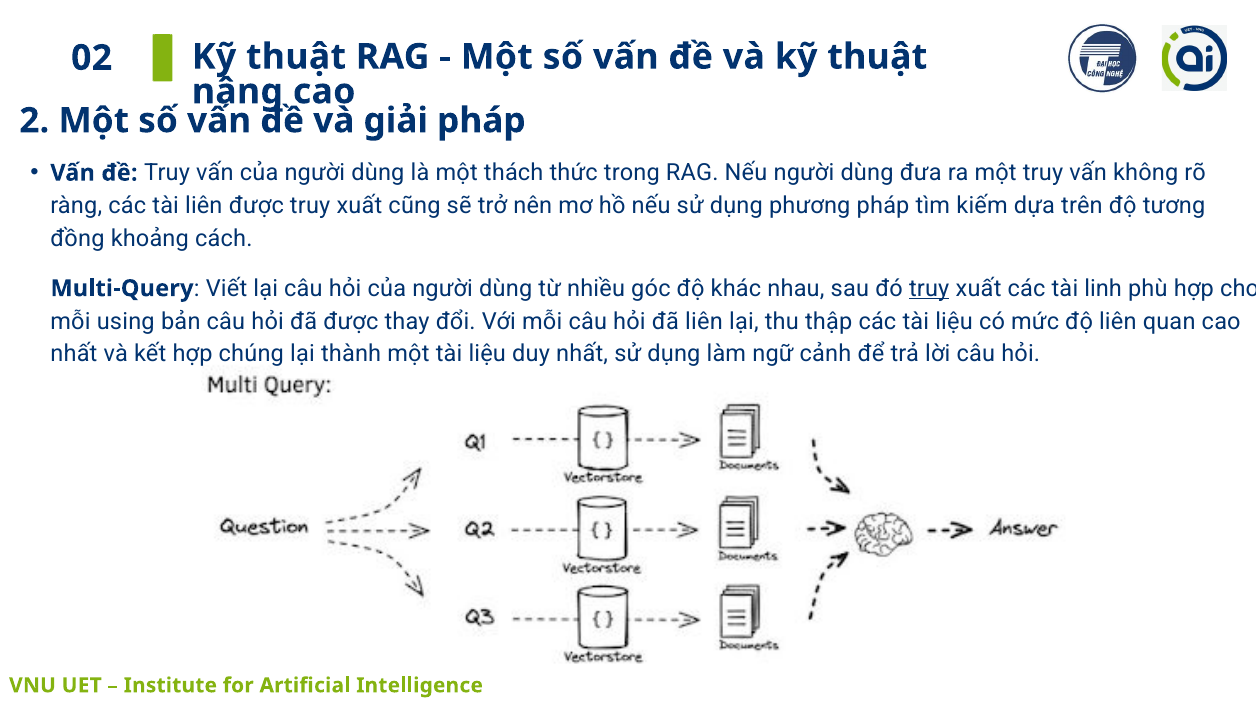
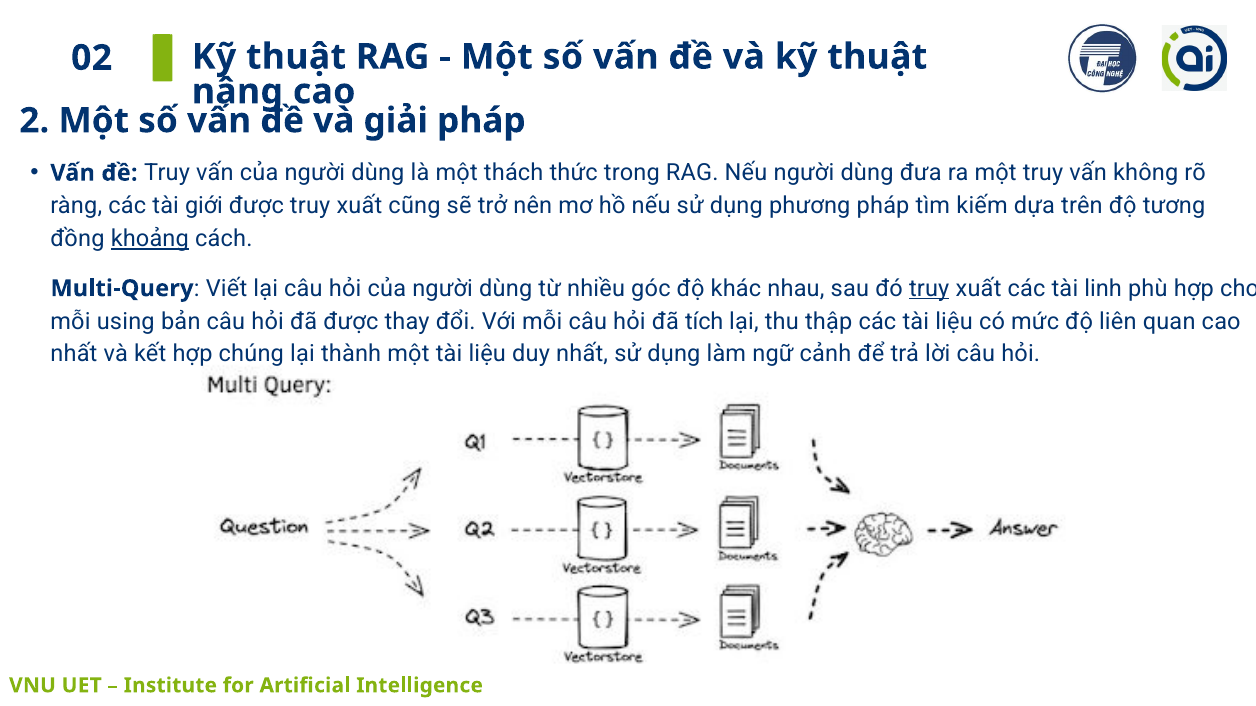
tài liên: liên -> giới (204, 206)
khoảng underline: none -> present (150, 239)
đã liên: liên -> tích (704, 322)
